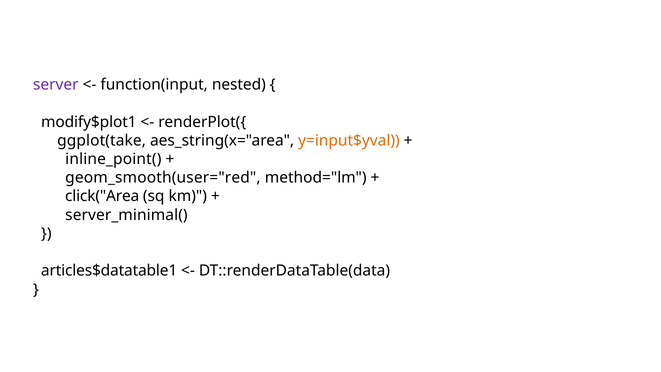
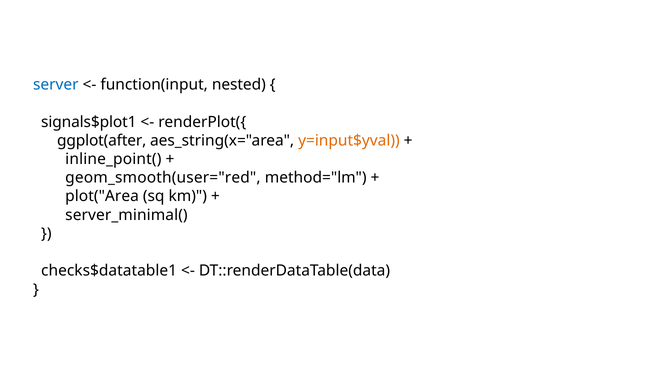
server colour: purple -> blue (56, 85)
modify$plot1: modify$plot1 -> signals$plot1 (89, 122)
ggplot(take: ggplot(take -> ggplot(after (102, 140)
click("Area: click("Area -> plot("Area (102, 196)
articles$datatable1: articles$datatable1 -> checks$datatable1 (109, 271)
